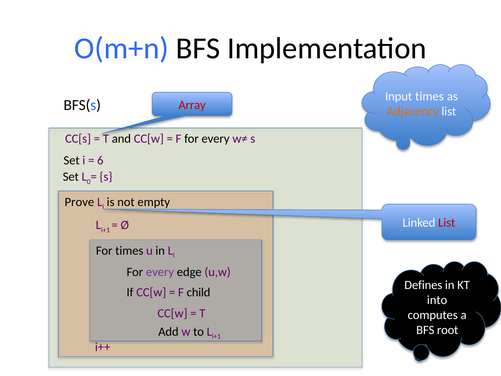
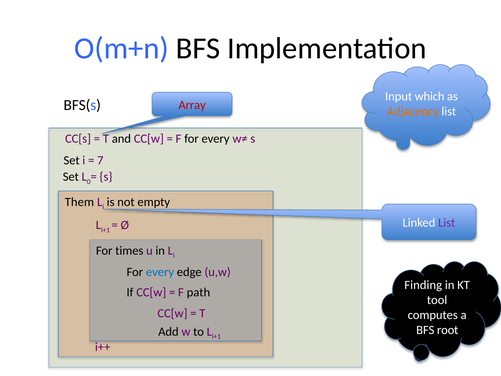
Input times: times -> which (430, 96)
6: 6 -> 7 (100, 160)
Prove: Prove -> Them (79, 202)
List colour: red -> purple (447, 223)
every colour: purple -> blue (160, 272)
Defines: Defines -> Finding (423, 285)
child: child -> path (198, 292)
into: into -> tool (437, 300)
